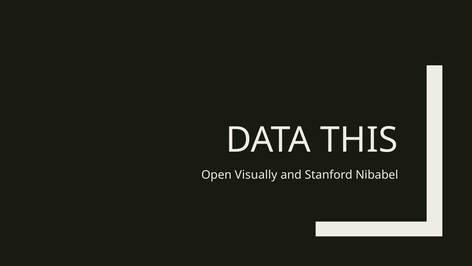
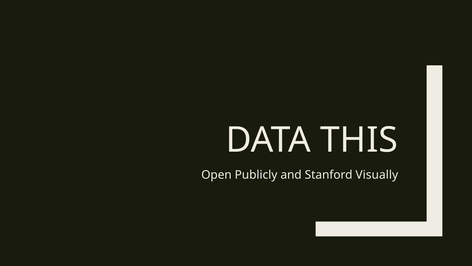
Visually: Visually -> Publicly (256, 175)
Nibabel: Nibabel -> Visually (377, 175)
